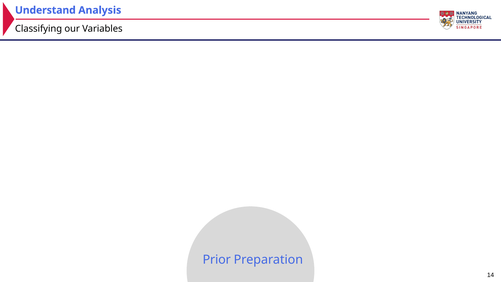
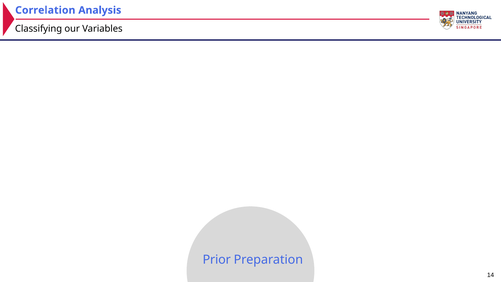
Understand: Understand -> Correlation (45, 10)
